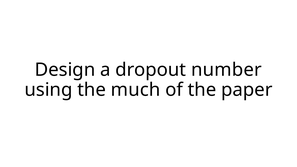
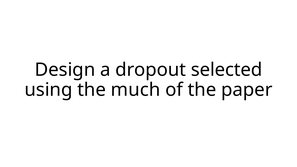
number: number -> selected (227, 70)
